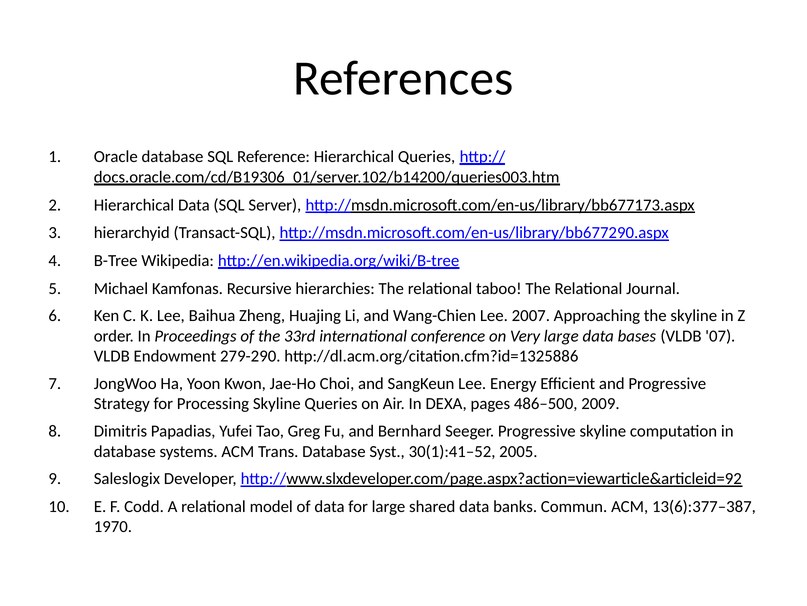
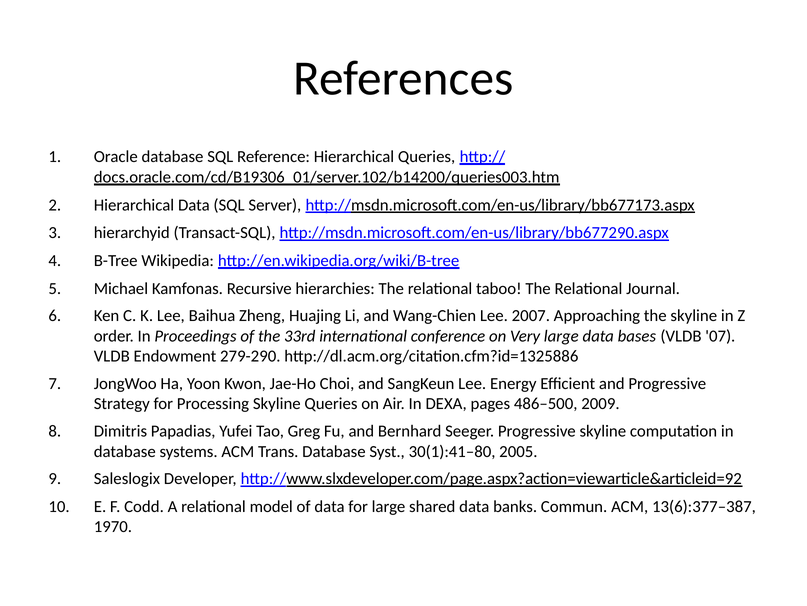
30(1):41–52: 30(1):41–52 -> 30(1):41–80 (452, 451)
